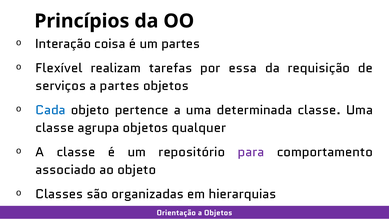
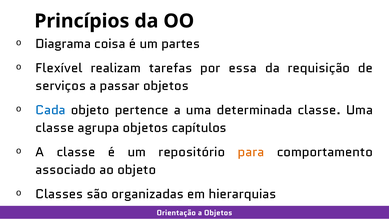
Interação: Interação -> Diagrama (63, 44)
a partes: partes -> passar (120, 86)
qualquer: qualquer -> capítulos (199, 128)
para colour: purple -> orange (251, 152)
